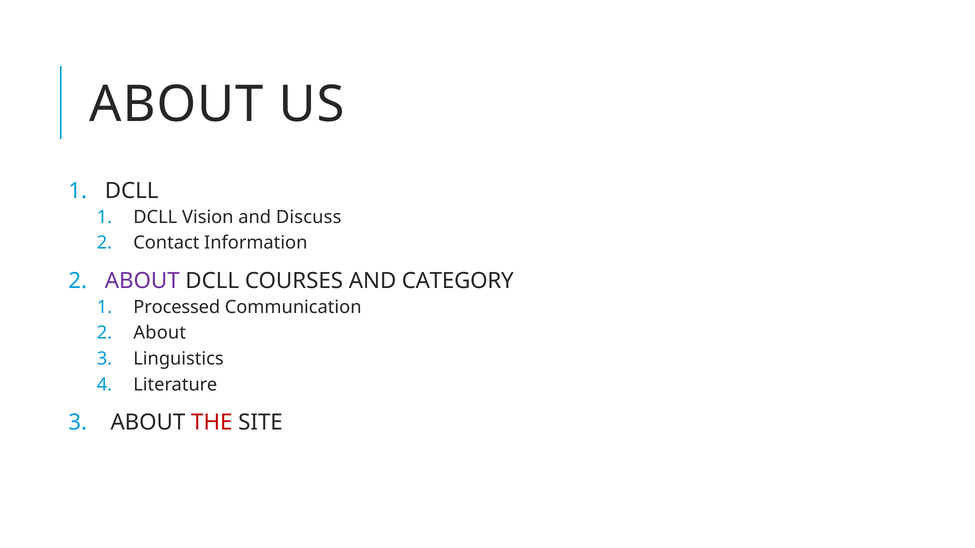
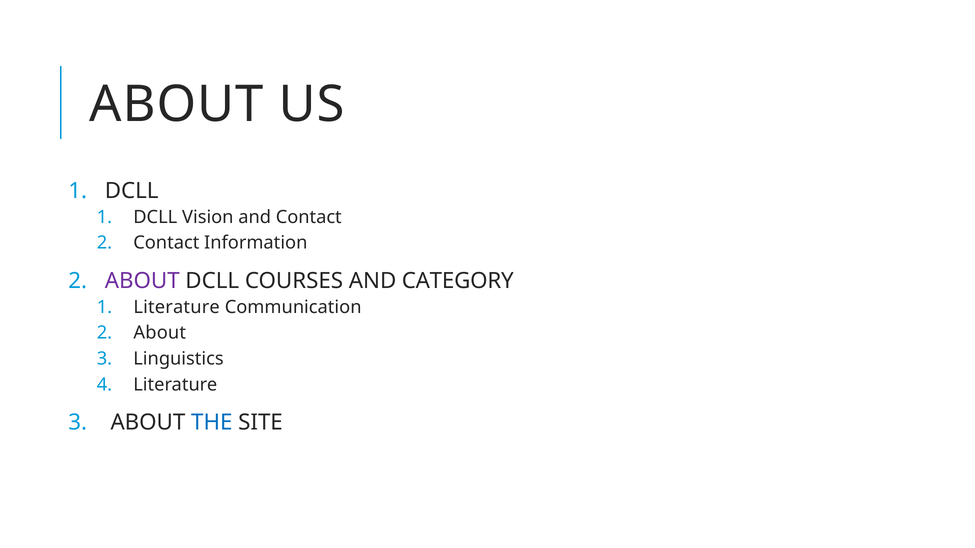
and Discuss: Discuss -> Contact (309, 217)
Processed: Processed -> Literature (177, 307)
THE colour: red -> blue (212, 423)
